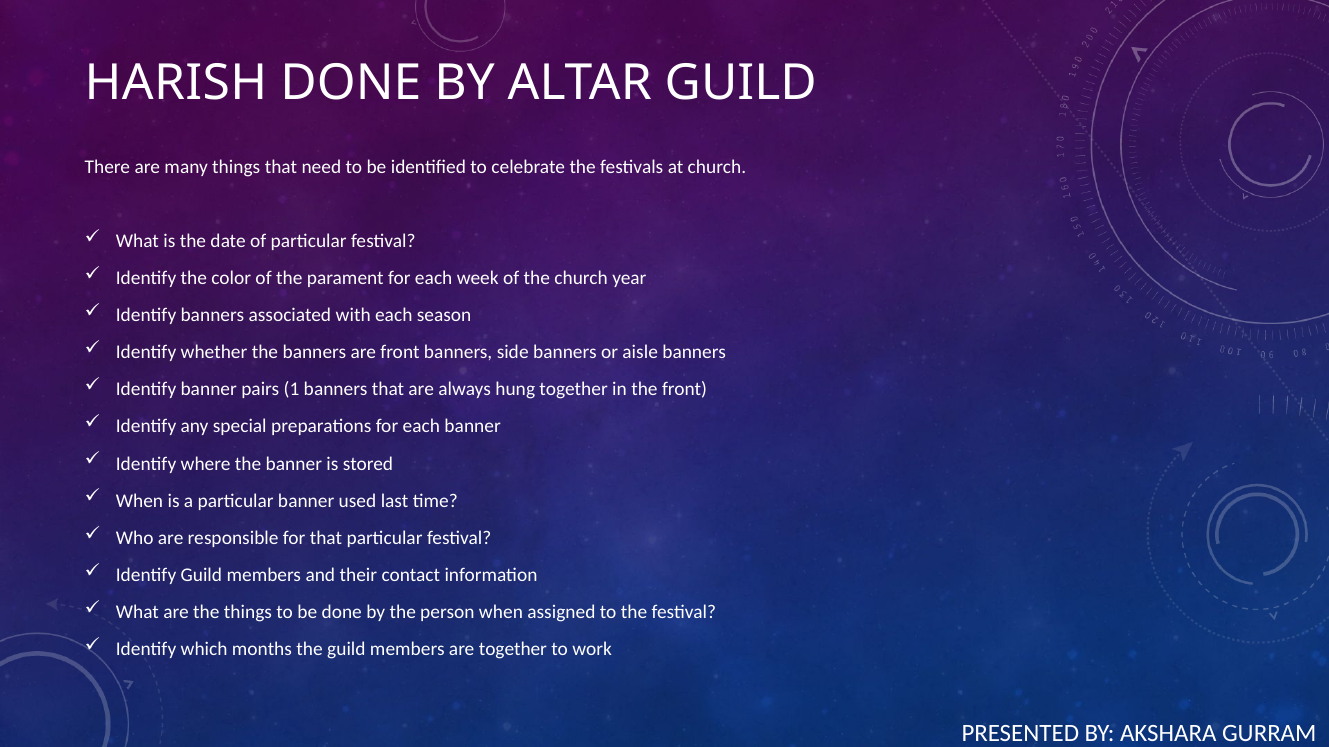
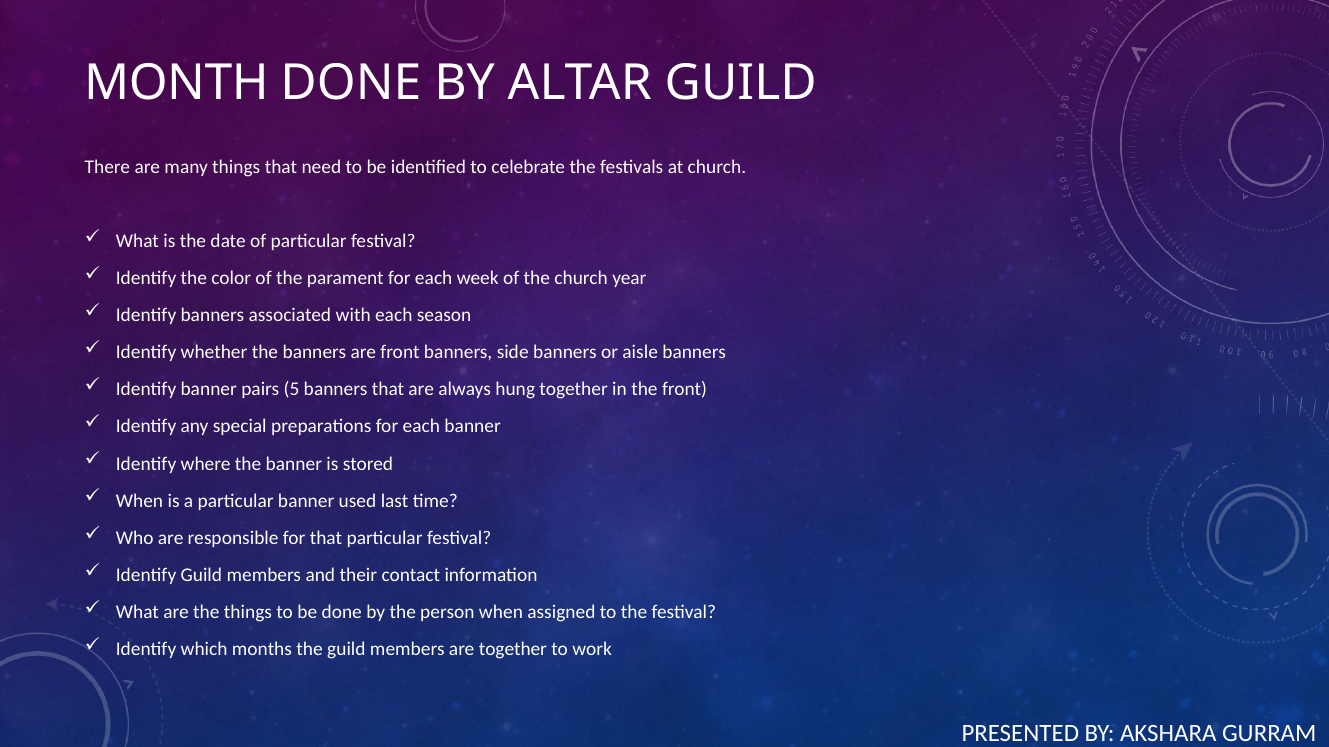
HARISH: HARISH -> MONTH (176, 83)
1: 1 -> 5 (292, 390)
